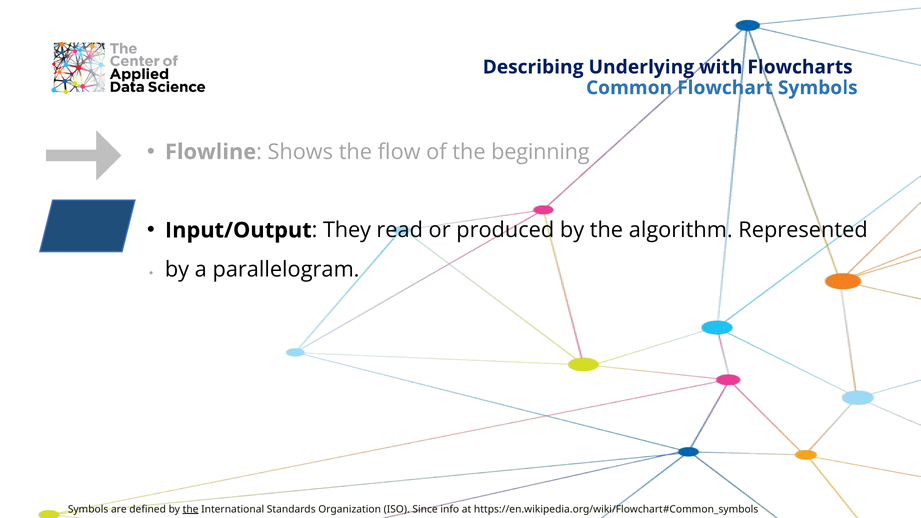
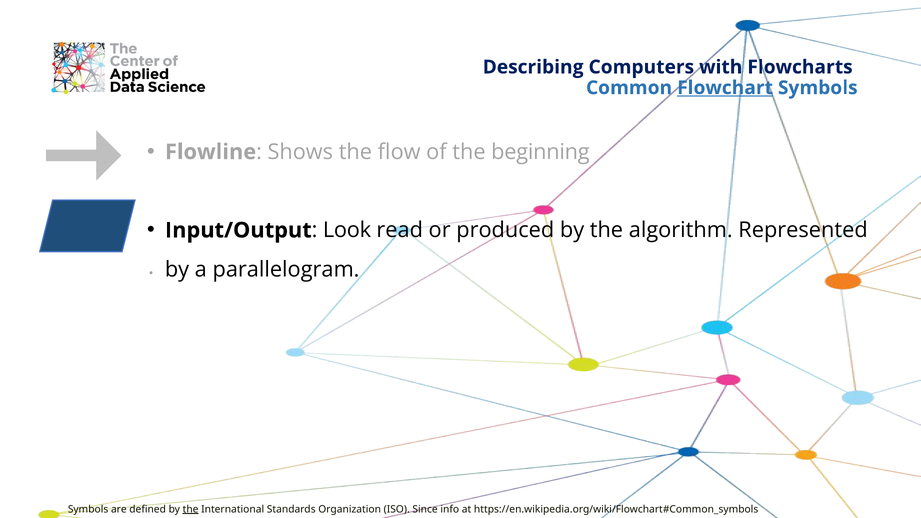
Underlying: Underlying -> Computers (641, 67)
Flowchart underline: none -> present (725, 88)
They: They -> Look (347, 230)
